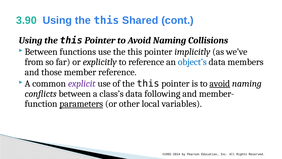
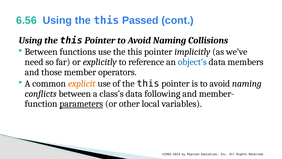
3.90: 3.90 -> 6.56 (26, 20)
Shared: Shared -> Passed (140, 20)
from: from -> need (34, 62)
member reference: reference -> operators (117, 72)
explicit colour: purple -> orange (82, 83)
avoid underline: present -> none (220, 83)
